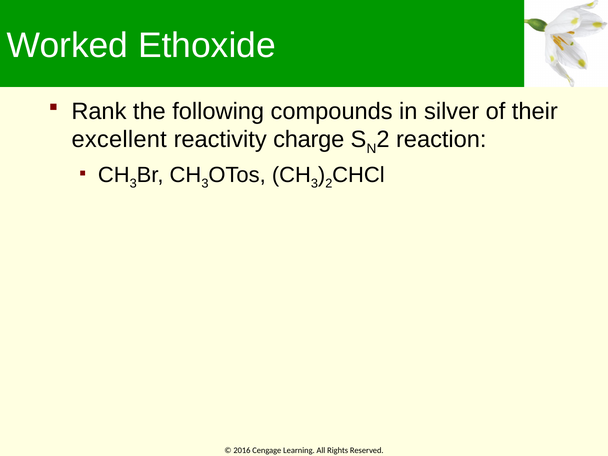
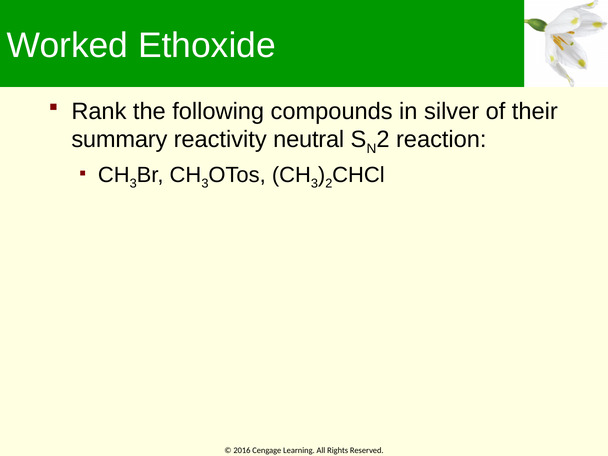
excellent: excellent -> summary (119, 140)
charge: charge -> neutral (309, 140)
